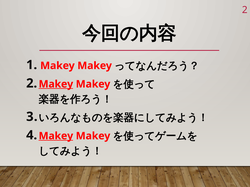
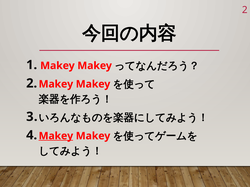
Makey underline: present -> none (56, 84)
